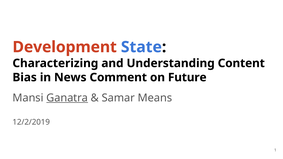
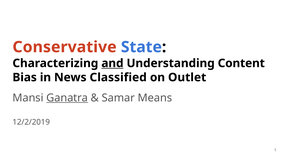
Development: Development -> Conservative (65, 47)
and underline: none -> present (112, 63)
Comment: Comment -> Classified (118, 77)
Future: Future -> Outlet (187, 77)
